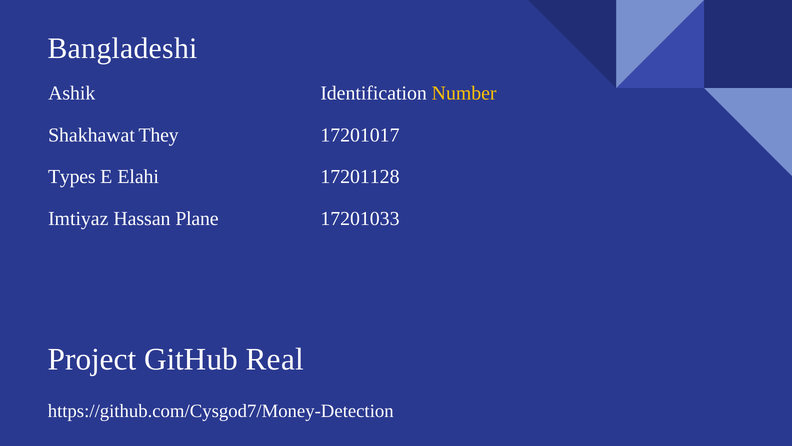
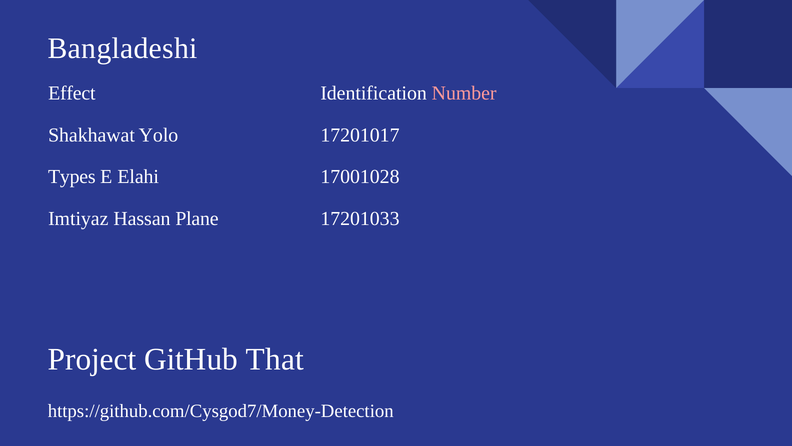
Ashik: Ashik -> Effect (72, 93)
Number colour: yellow -> pink (464, 93)
They: They -> Yolo (158, 135)
17201128: 17201128 -> 17001028 (360, 177)
Real: Real -> That (275, 359)
